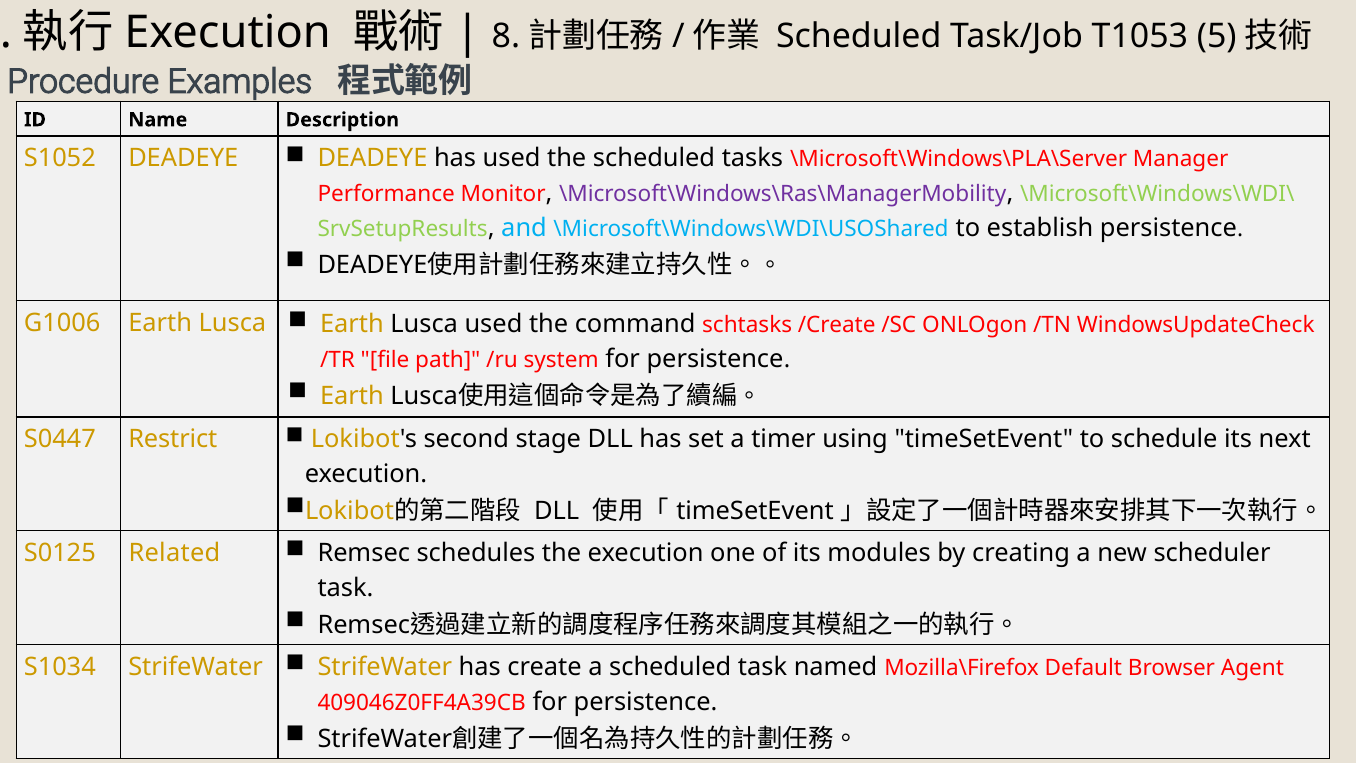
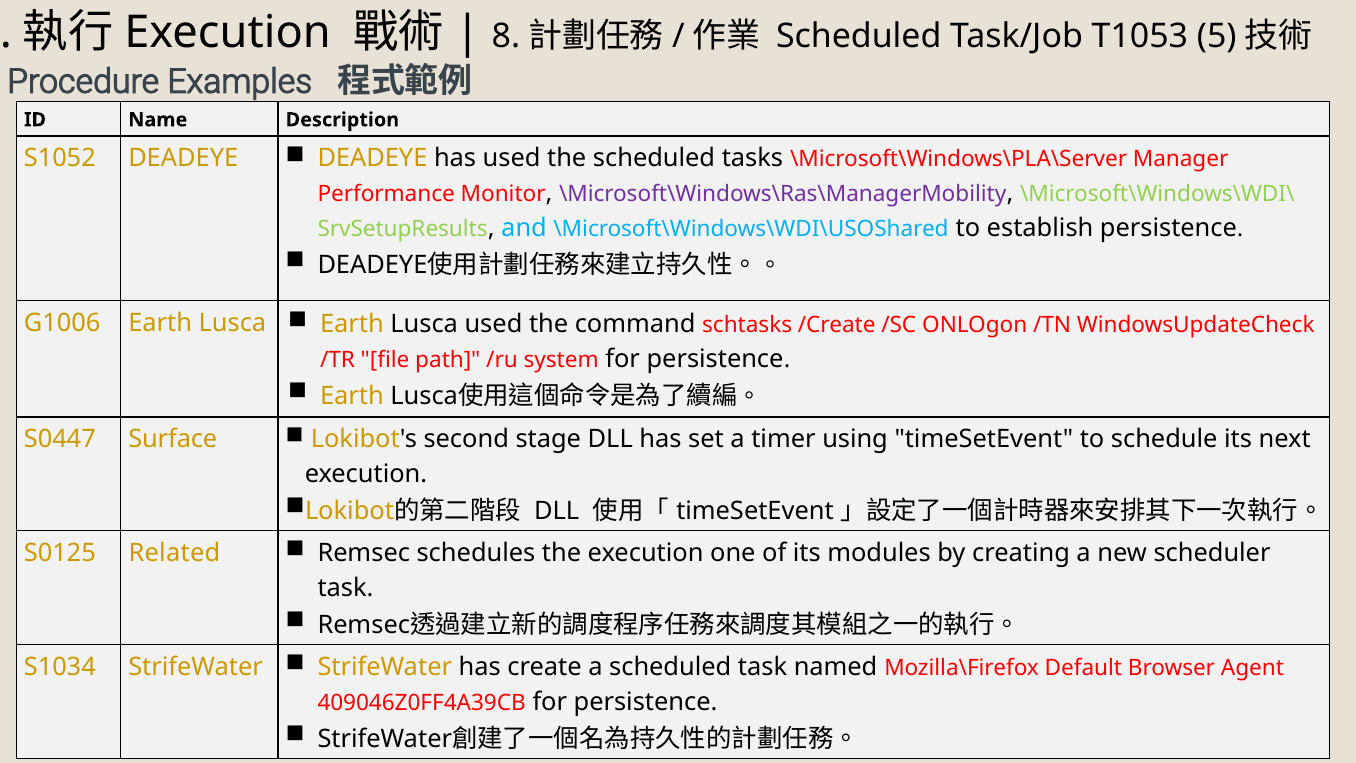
Restrict: Restrict -> Surface (173, 439)
